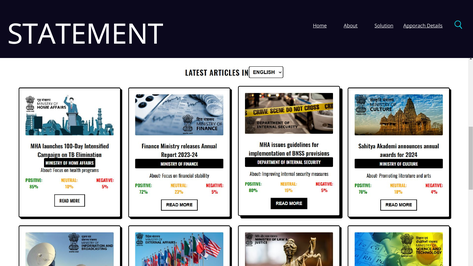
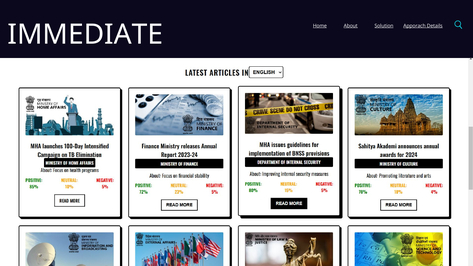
STATEMENT: STATEMENT -> IMMEDIATE (85, 35)
